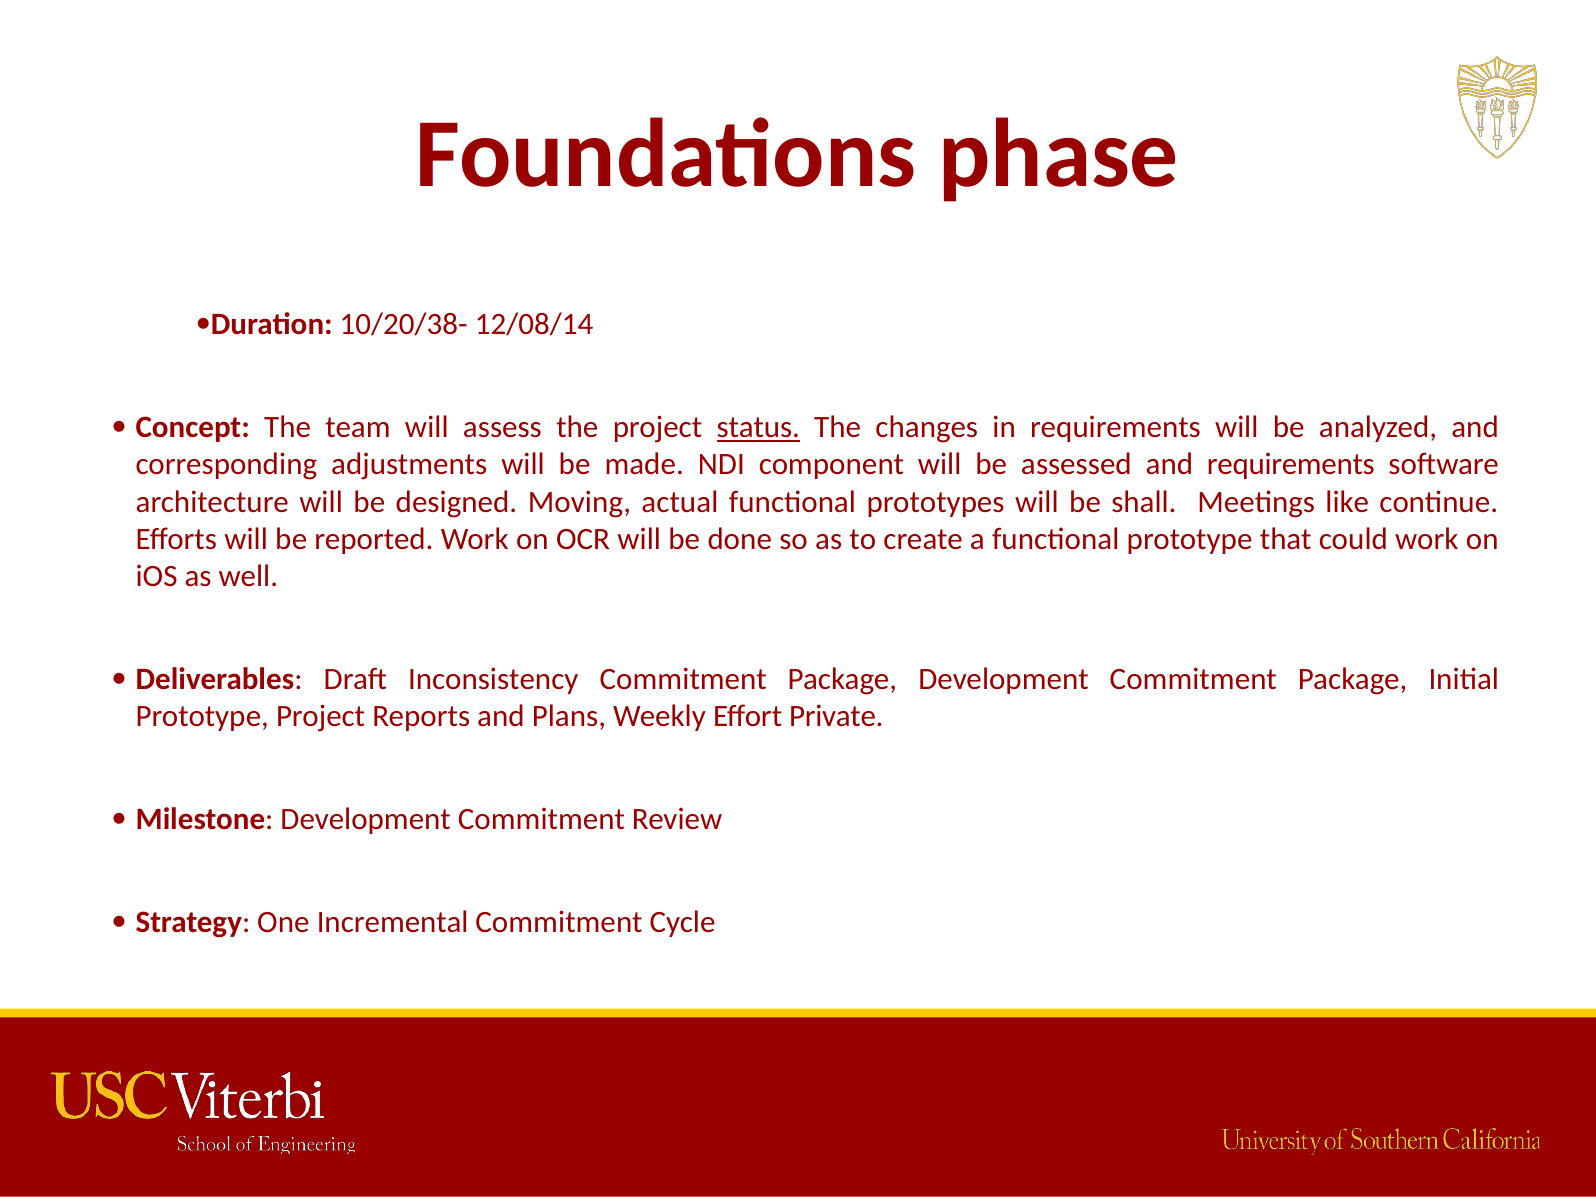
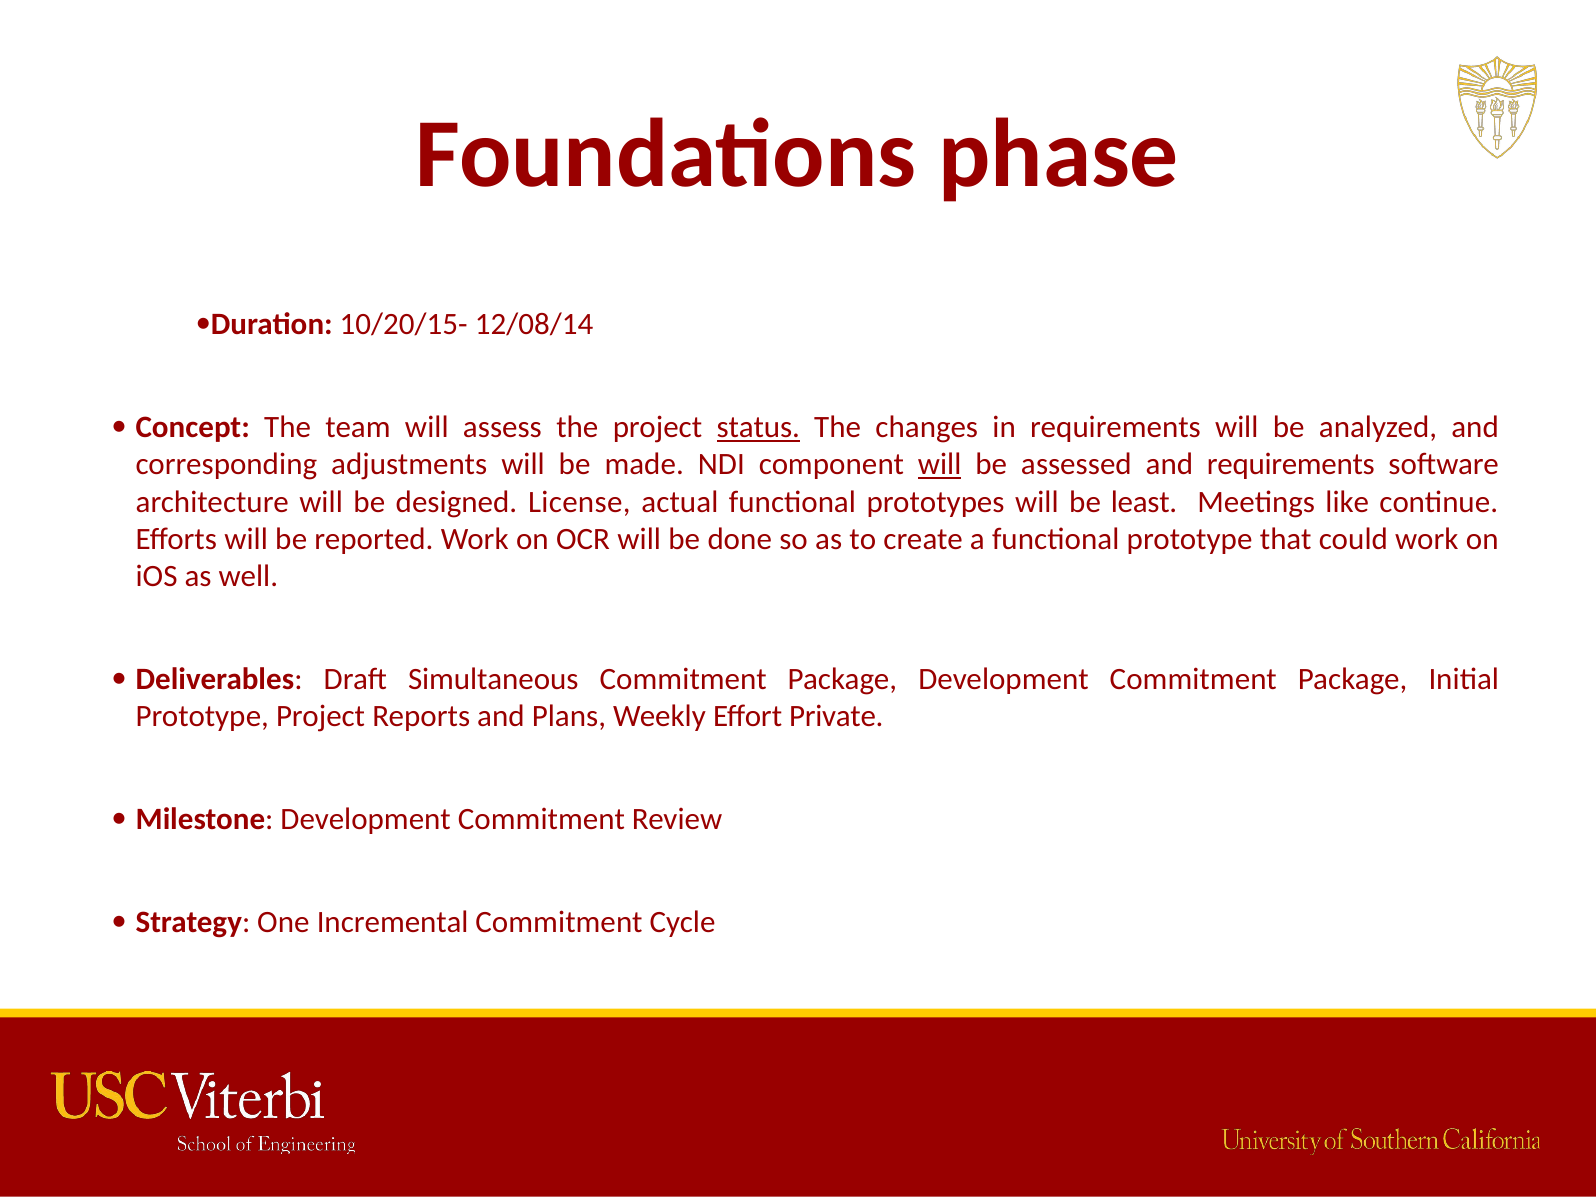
10/20/38-: 10/20/38- -> 10/20/15- (404, 324)
will underline: none -> present (940, 465)
Moving: Moving -> License (579, 502)
shall: shall -> least (1144, 502)
Inconsistency: Inconsistency -> Simultaneous (493, 679)
